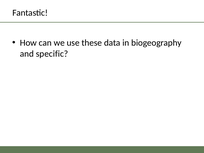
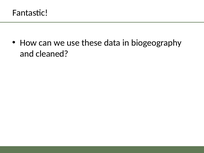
specific: specific -> cleaned (52, 54)
